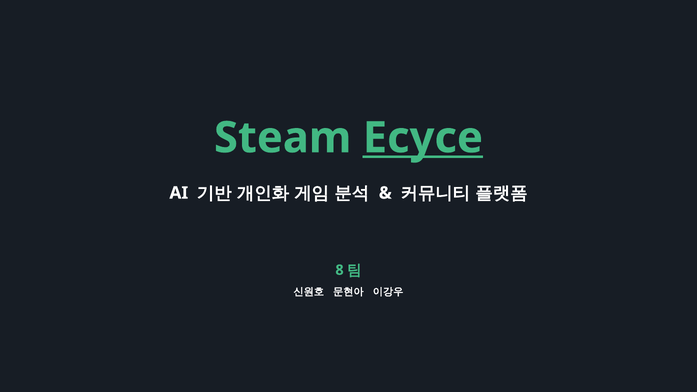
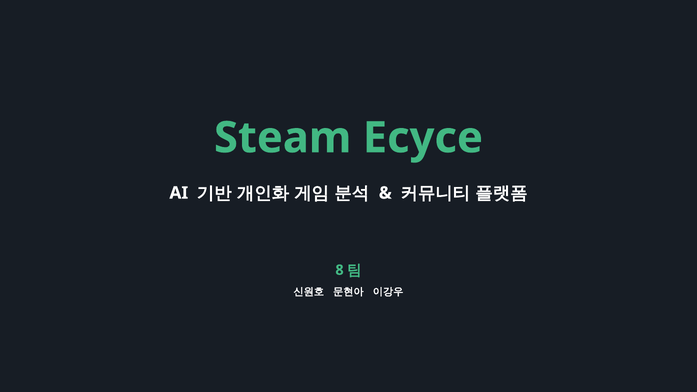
Ecyce underline: present -> none (423, 138)
